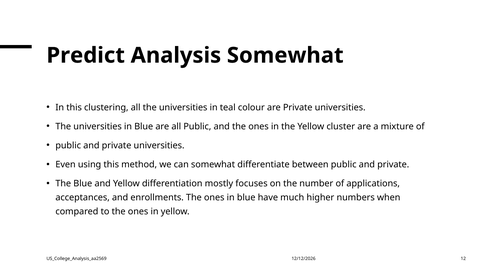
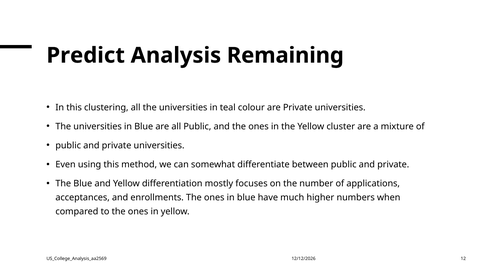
Analysis Somewhat: Somewhat -> Remaining (285, 55)
